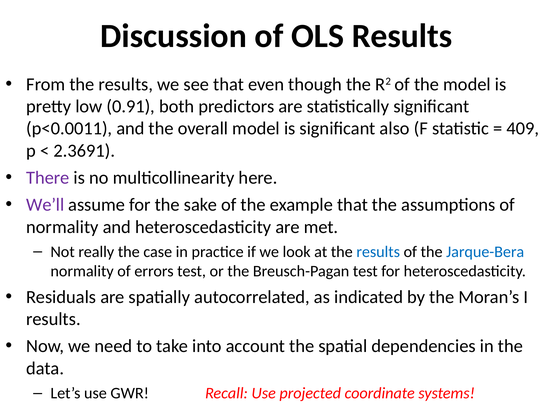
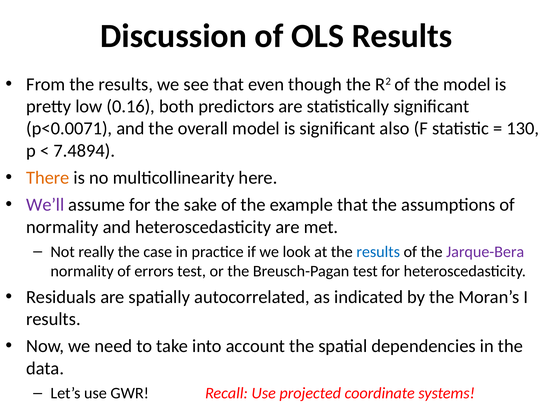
0.91: 0.91 -> 0.16 (131, 106)
p<0.0011: p<0.0011 -> p<0.0071 (69, 128)
409: 409 -> 130 (523, 128)
2.3691: 2.3691 -> 7.4894 (84, 151)
There colour: purple -> orange (48, 178)
Jarque-Bera colour: blue -> purple (485, 252)
